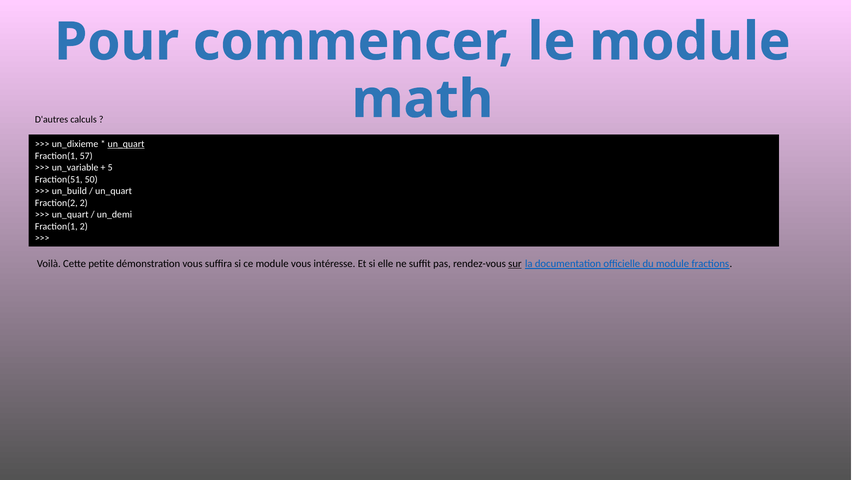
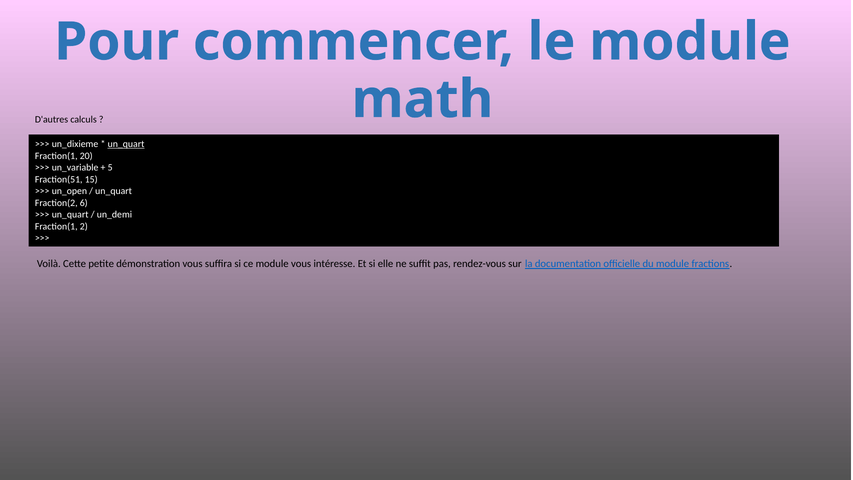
57: 57 -> 20 (86, 156)
50: 50 -> 15 (91, 179)
un_build: un_build -> un_open (69, 191)
Fraction(2 2: 2 -> 6 (84, 203)
sur underline: present -> none (515, 264)
